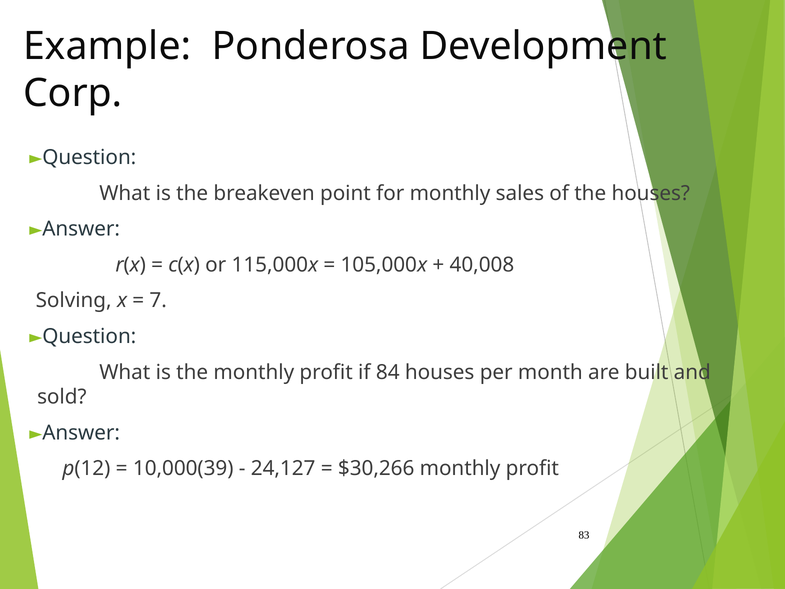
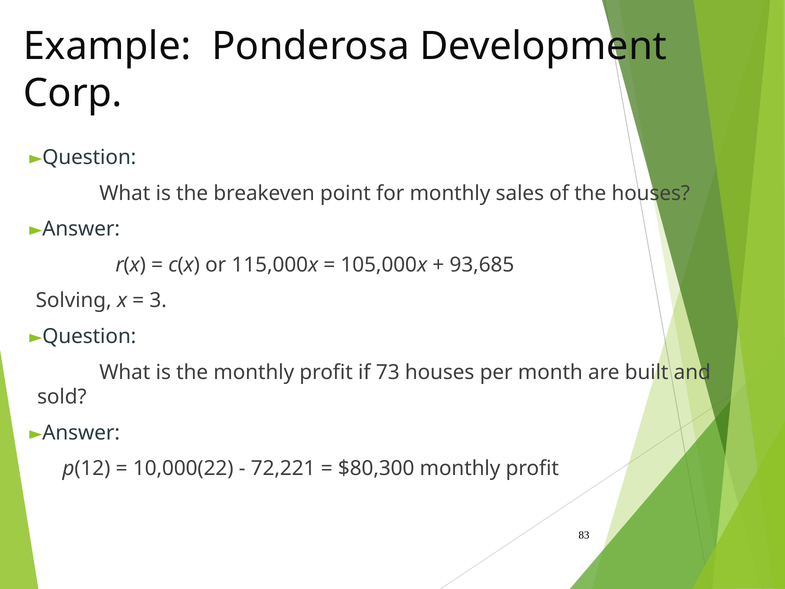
40,008: 40,008 -> 93,685 (482, 265)
7: 7 -> 3 (158, 301)
84: 84 -> 73 (388, 372)
10,000(39: 10,000(39 -> 10,000(22 (183, 468)
24,127: 24,127 -> 72,221 (283, 468)
$30,266: $30,266 -> $80,300 (376, 468)
